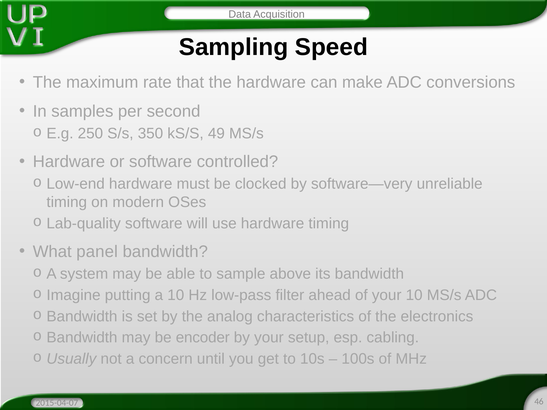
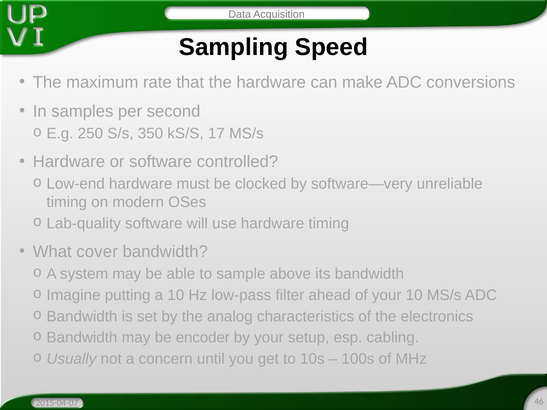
49: 49 -> 17 (216, 134)
panel: panel -> cover (97, 252)
